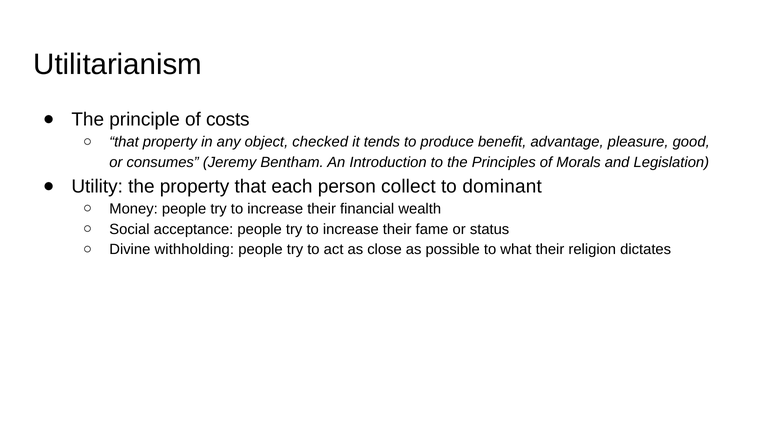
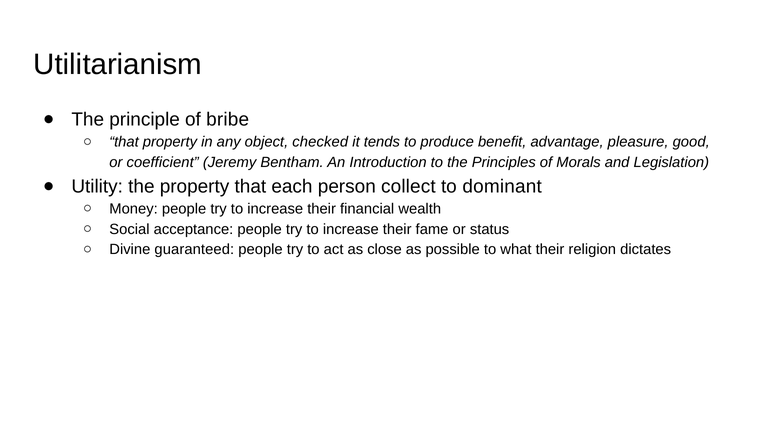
costs: costs -> bribe (228, 119)
consumes: consumes -> coefficient (163, 162)
withholding: withholding -> guaranteed (194, 250)
